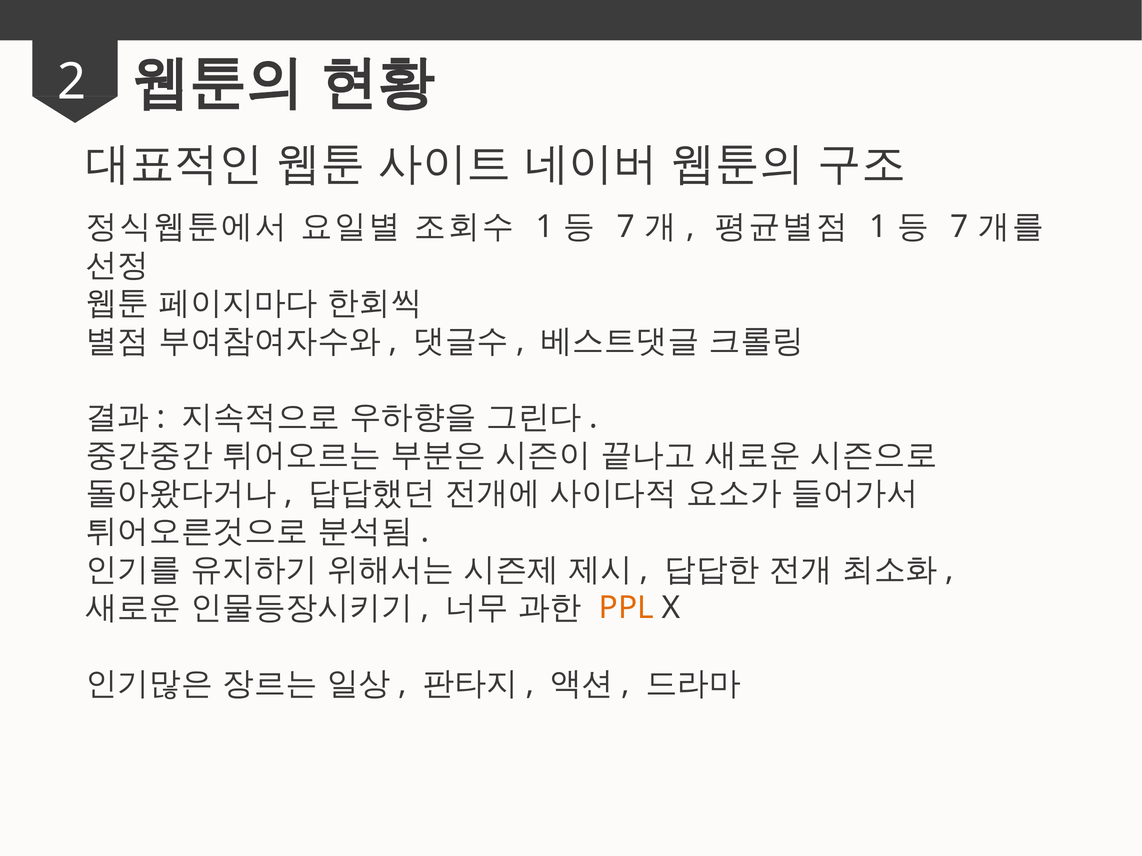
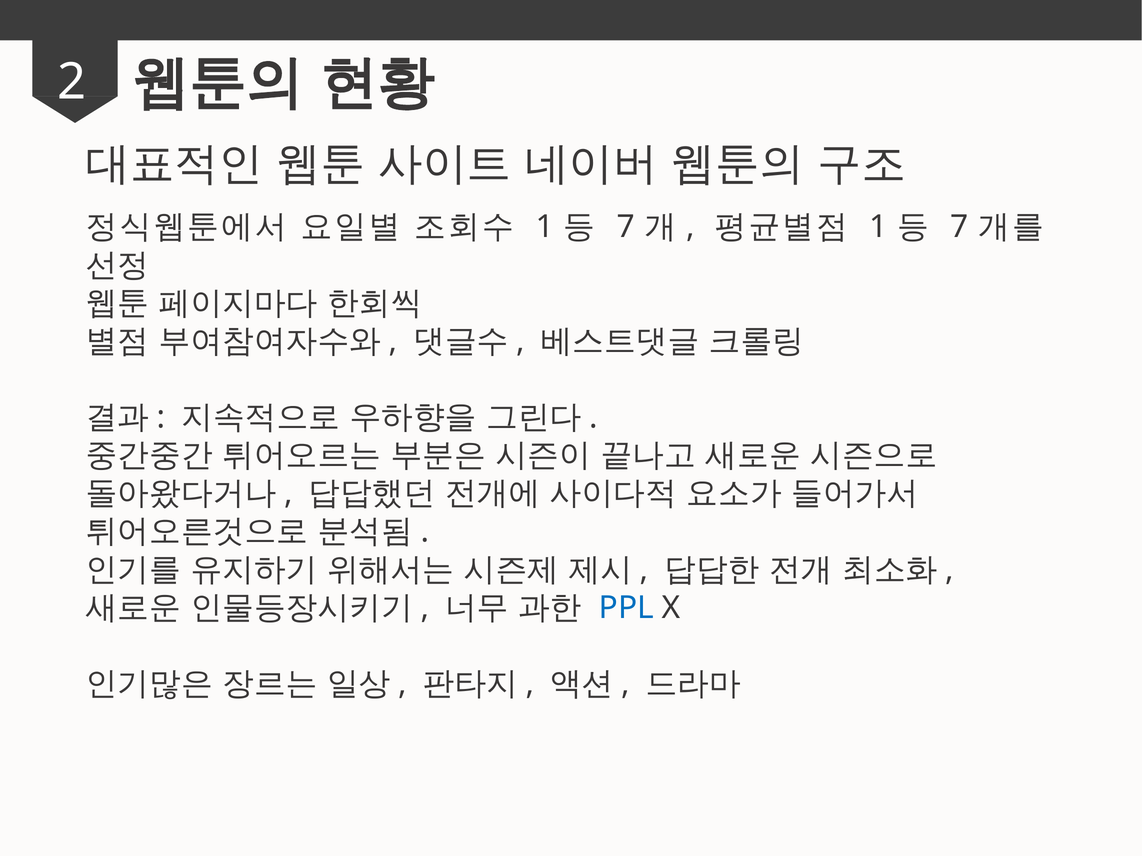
PPL colour: orange -> blue (626, 608)
